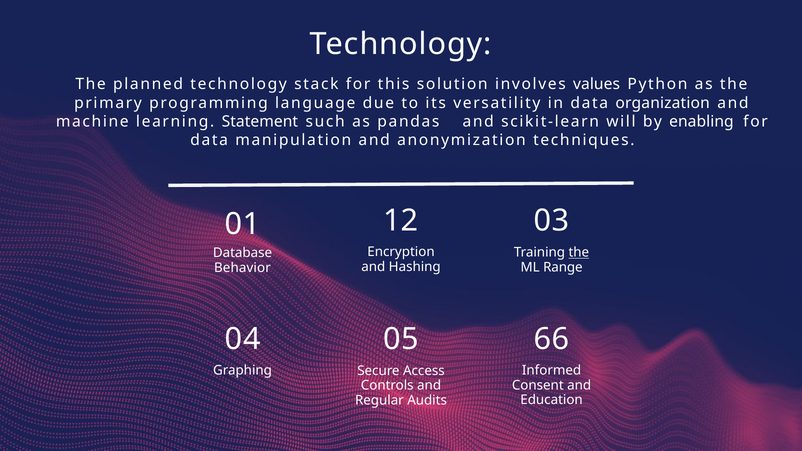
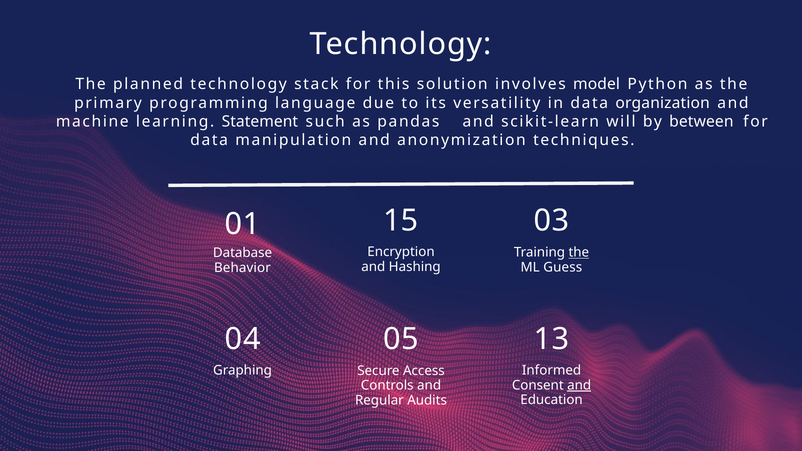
values: values -> model (597, 84)
enabling: enabling -> between (701, 122)
12: 12 -> 15 (401, 221)
Range: Range -> Guess (563, 267)
66: 66 -> 13 (552, 339)
and underline: none -> present (579, 385)
